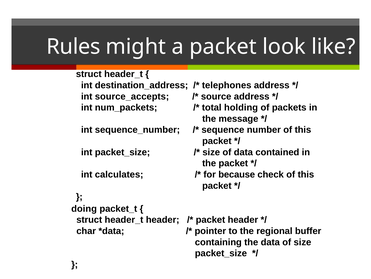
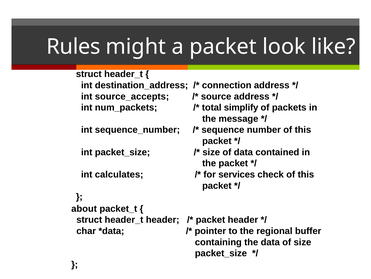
telephones: telephones -> connection (227, 85)
holding: holding -> simplify (241, 107)
because: because -> services (237, 174)
doing: doing -> about (84, 208)
